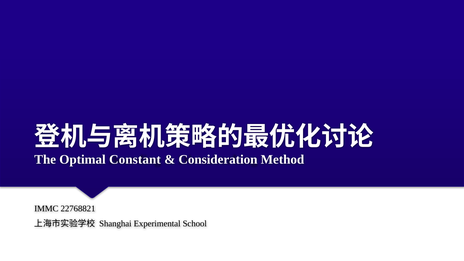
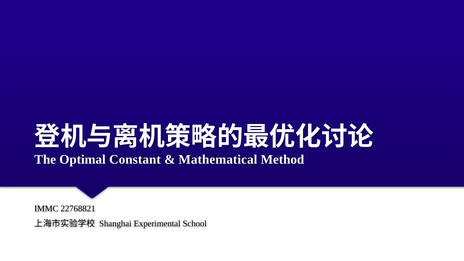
Consideration: Consideration -> Mathematical (218, 160)
